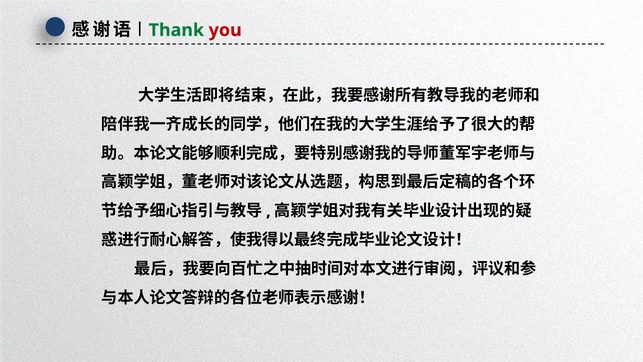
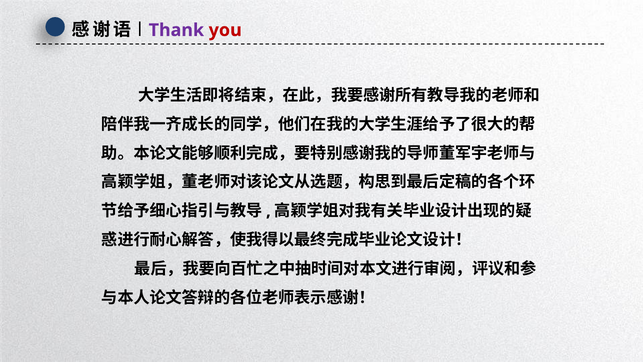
Thank colour: green -> purple (176, 30)
